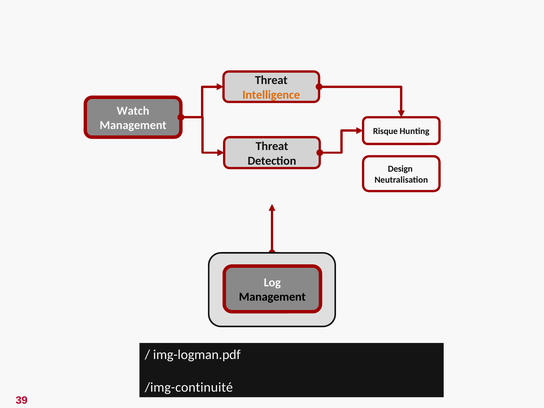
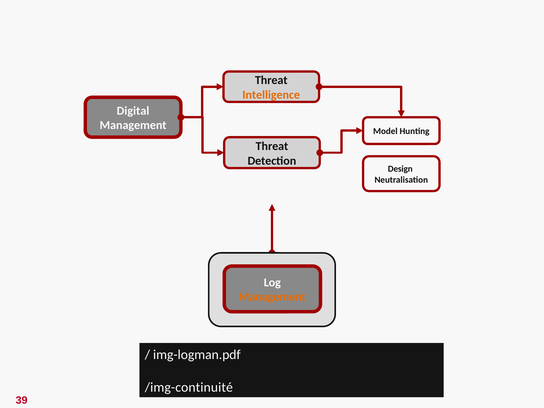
Watch: Watch -> Digital (133, 111)
Risque: Risque -> Model (385, 131)
Management colour: black -> orange (272, 297)
